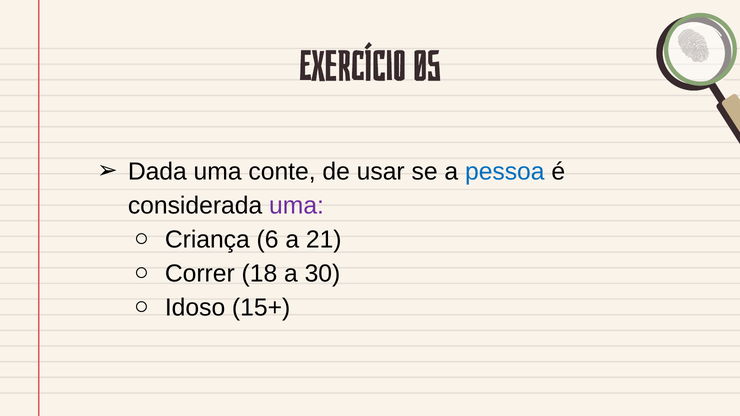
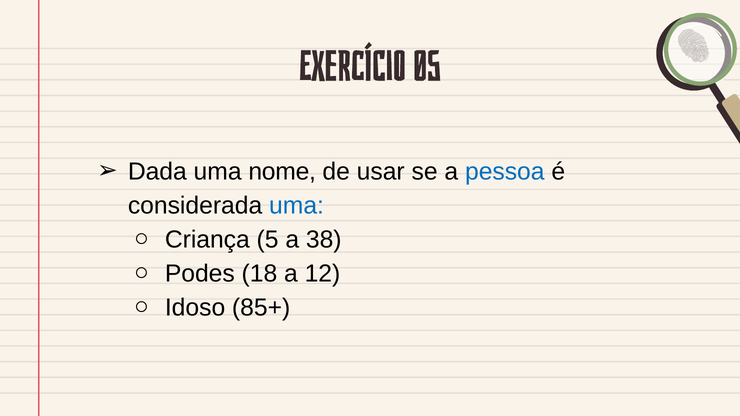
conte: conte -> nome (282, 172)
uma colour: purple -> blue (297, 206)
6: 6 -> 5 (268, 240)
21: 21 -> 38 (324, 240)
Correr: Correr -> Podes (200, 274)
30: 30 -> 12 (322, 274)
15+: 15+ -> 85+ (261, 308)
